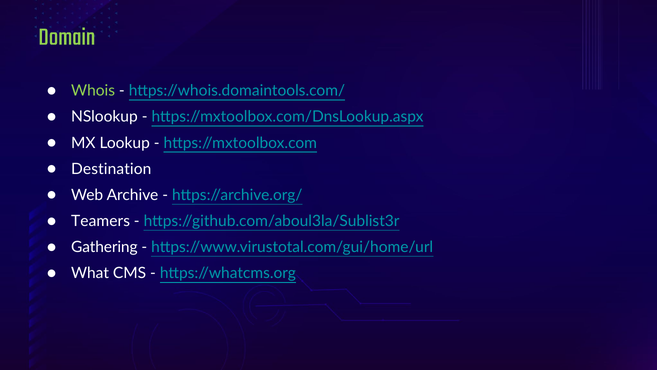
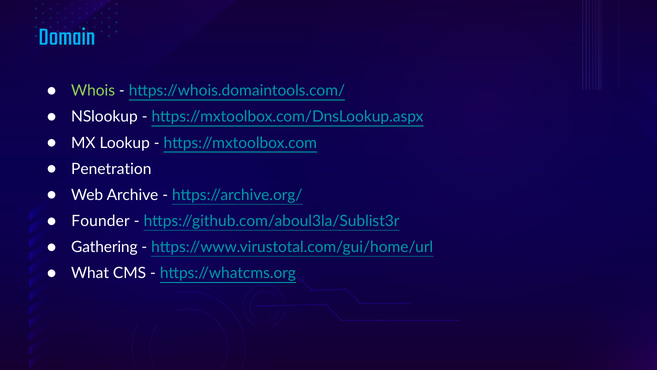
Domain colour: light green -> light blue (67, 36)
Destination: Destination -> Penetration (111, 169)
Teamers: Teamers -> Founder (101, 221)
